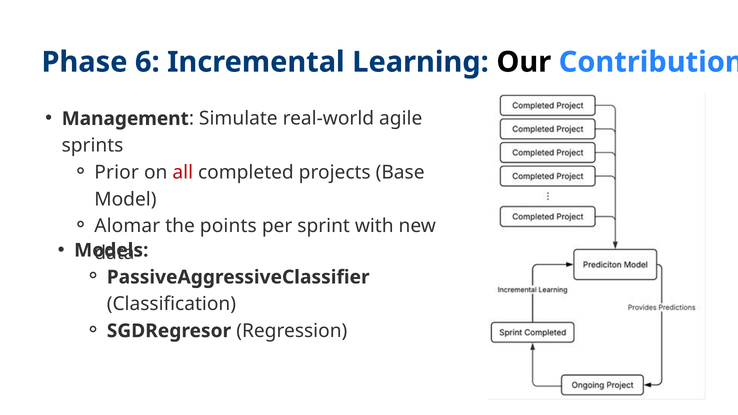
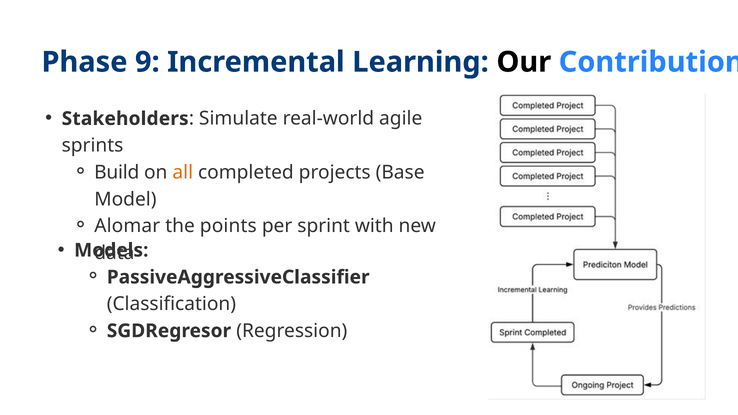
6: 6 -> 9 (147, 62)
Management: Management -> Stakeholders (125, 119)
Prior: Prior -> Build (117, 172)
all colour: red -> orange (183, 172)
